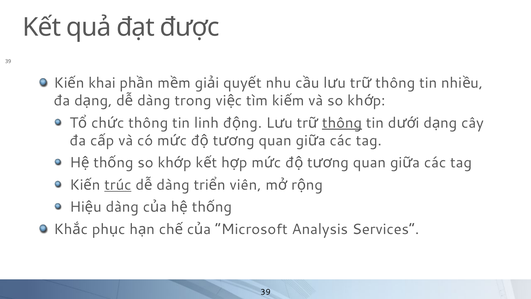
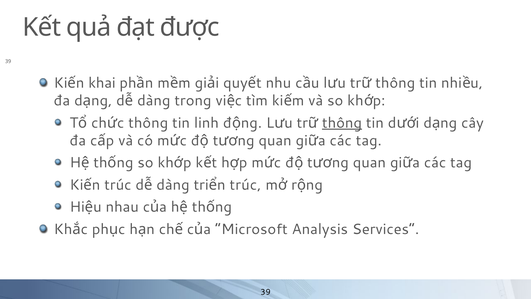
trúc underline: present -> none (118, 185)
viên: viên -> trúc (245, 185)
dàng: dàng -> nhau (122, 207)
